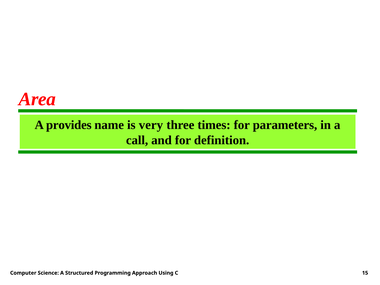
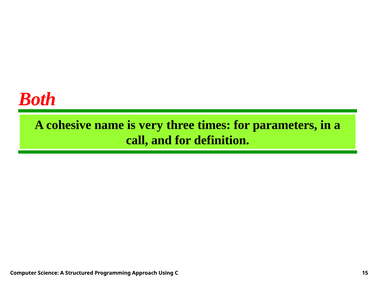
Area: Area -> Both (37, 99)
provides: provides -> cohesive (69, 125)
